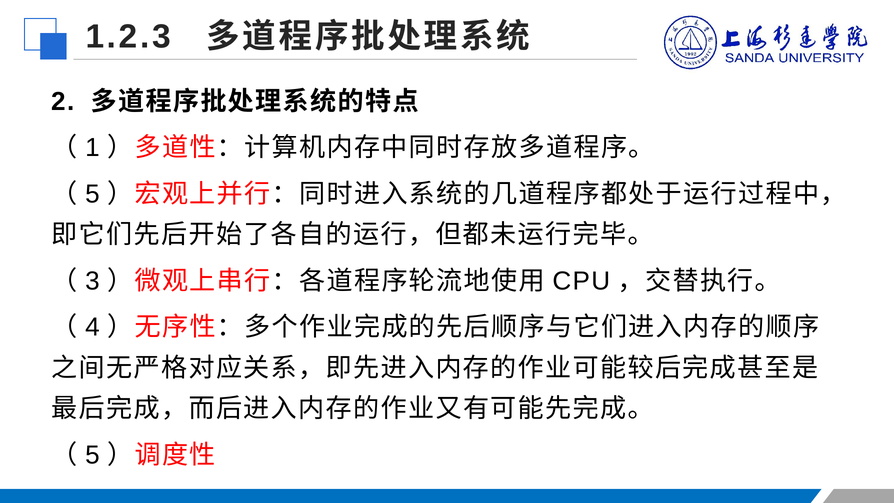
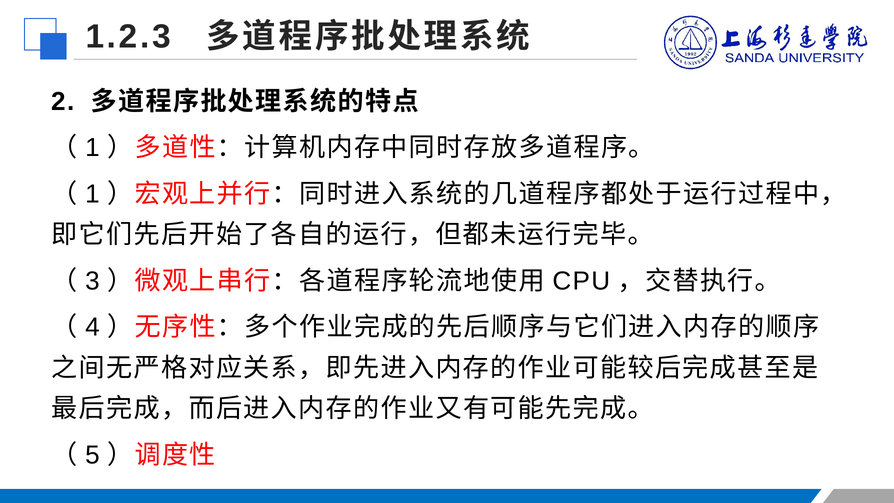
5: 5 -> 1 (92, 194)
